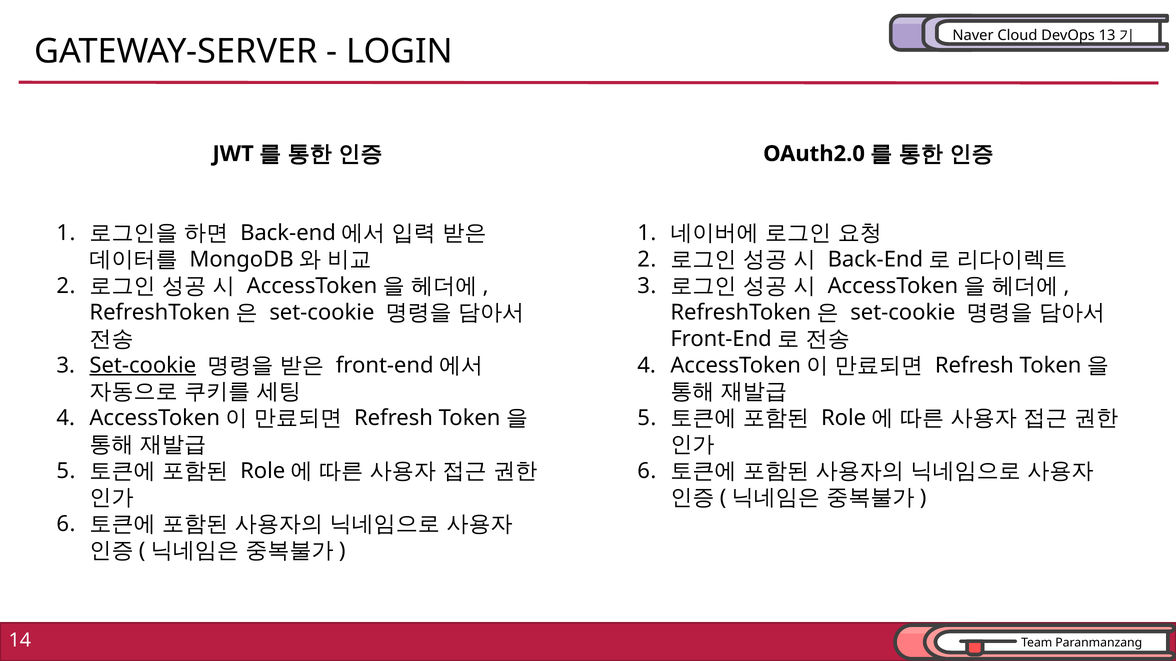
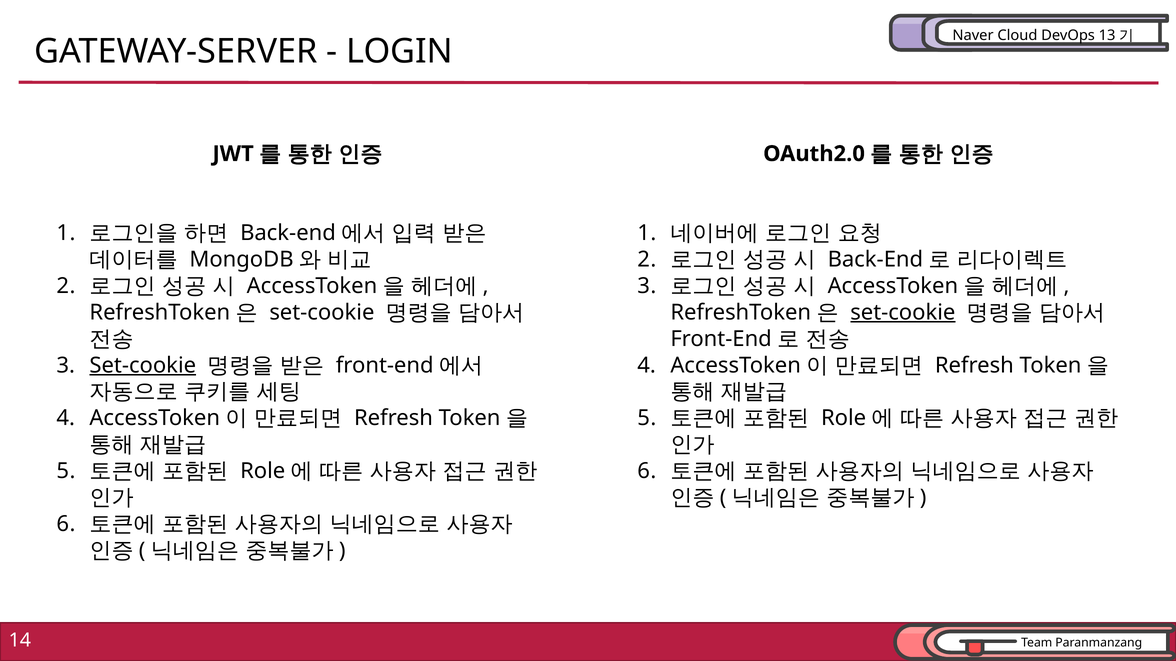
set-cookie underline: none -> present (903, 313)
